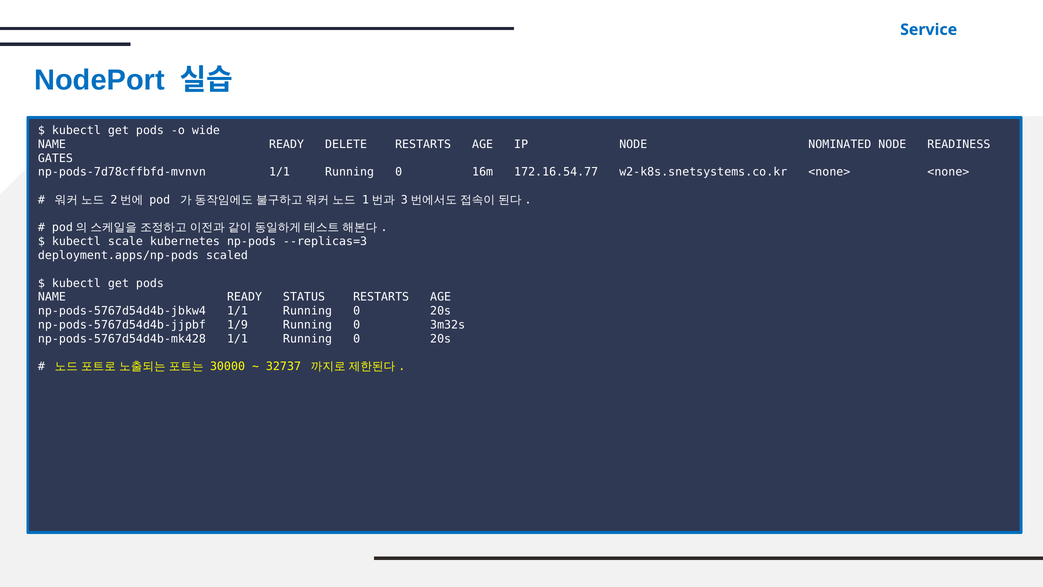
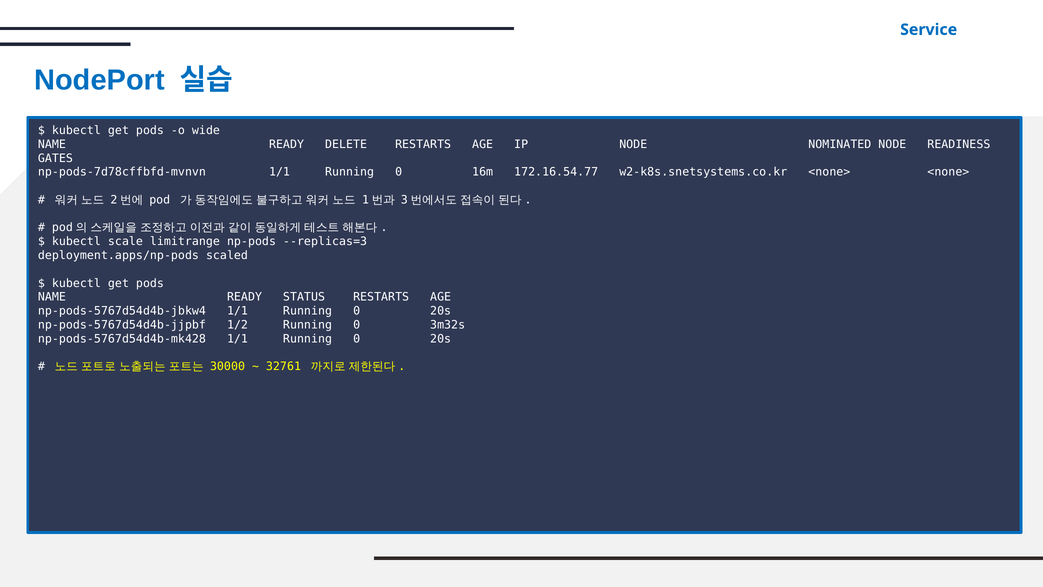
kubernetes: kubernetes -> limitrange (185, 241)
1/9: 1/9 -> 1/2 (237, 325)
32737: 32737 -> 32761 (283, 366)
